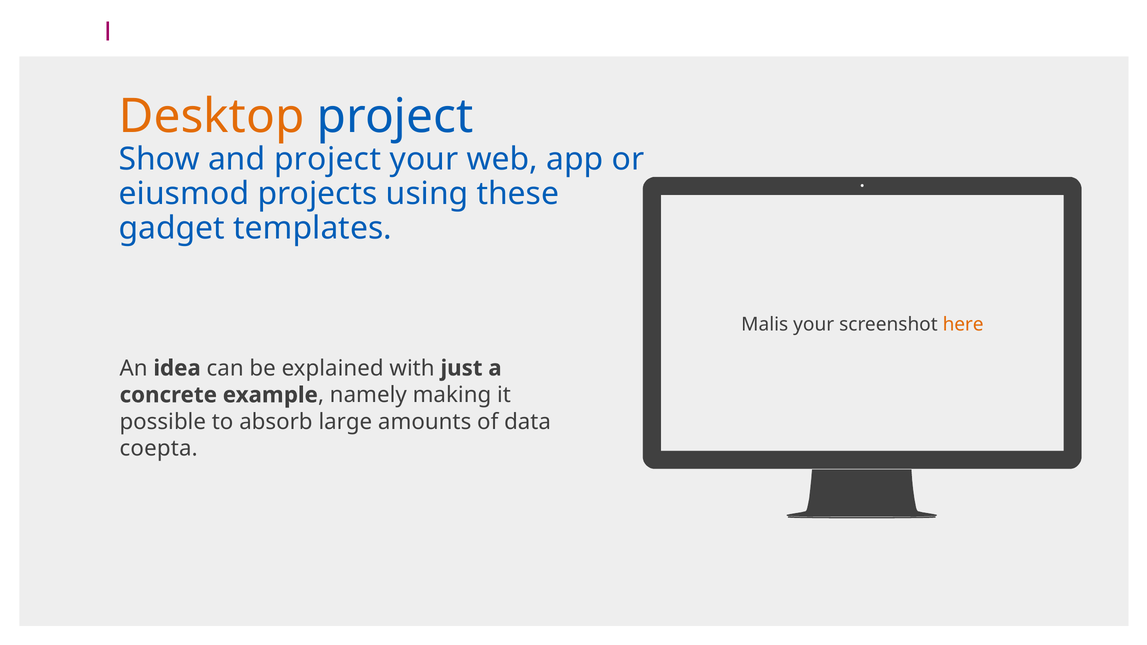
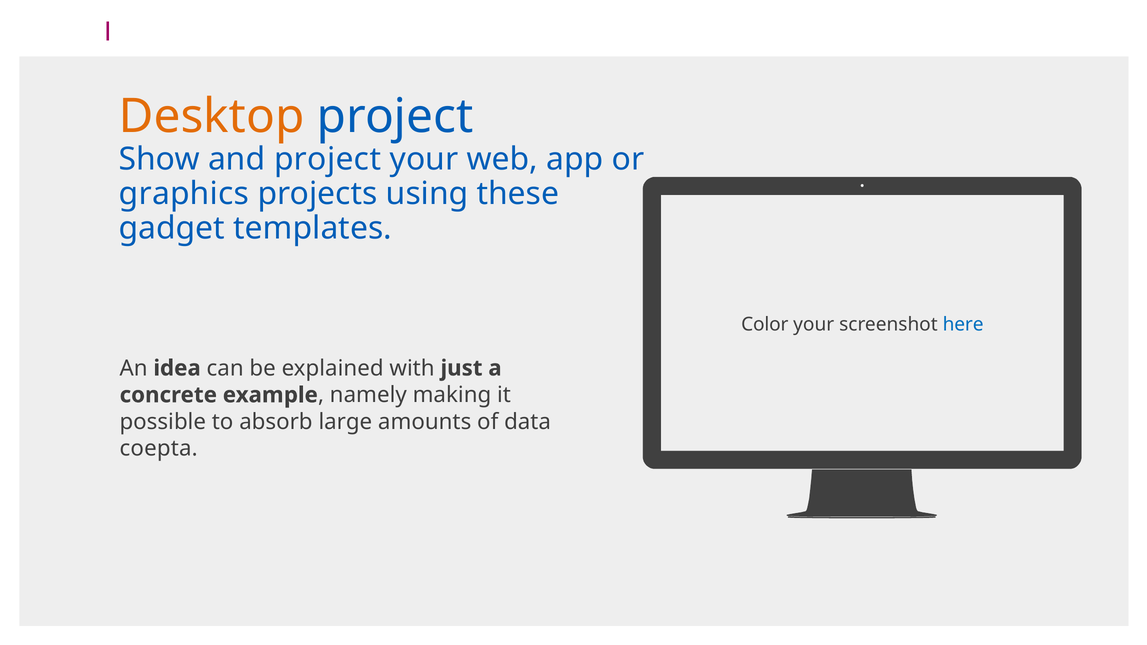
eiusmod: eiusmod -> graphics (184, 194)
Malis: Malis -> Color (765, 325)
here colour: orange -> blue (963, 325)
